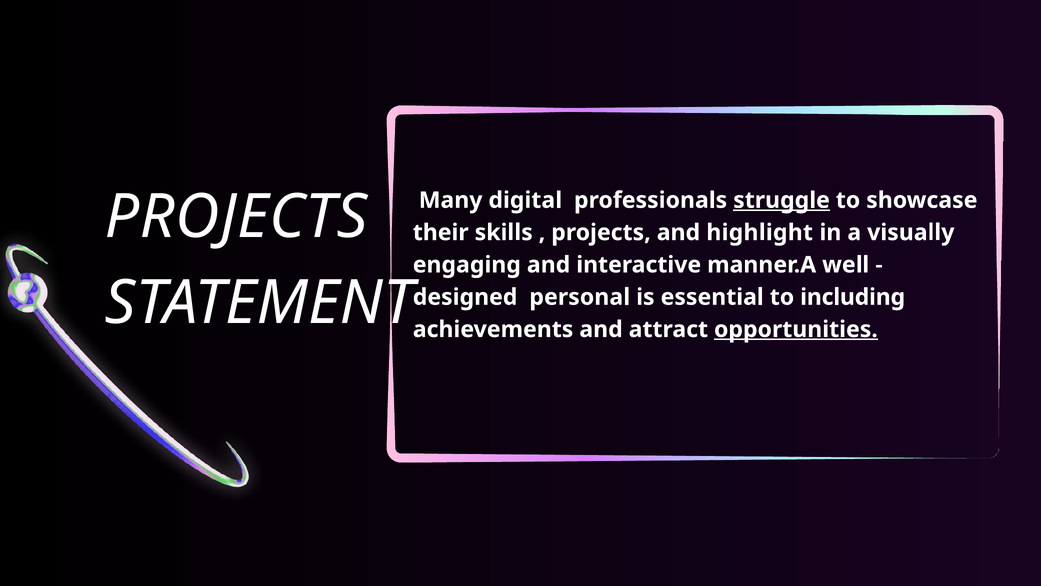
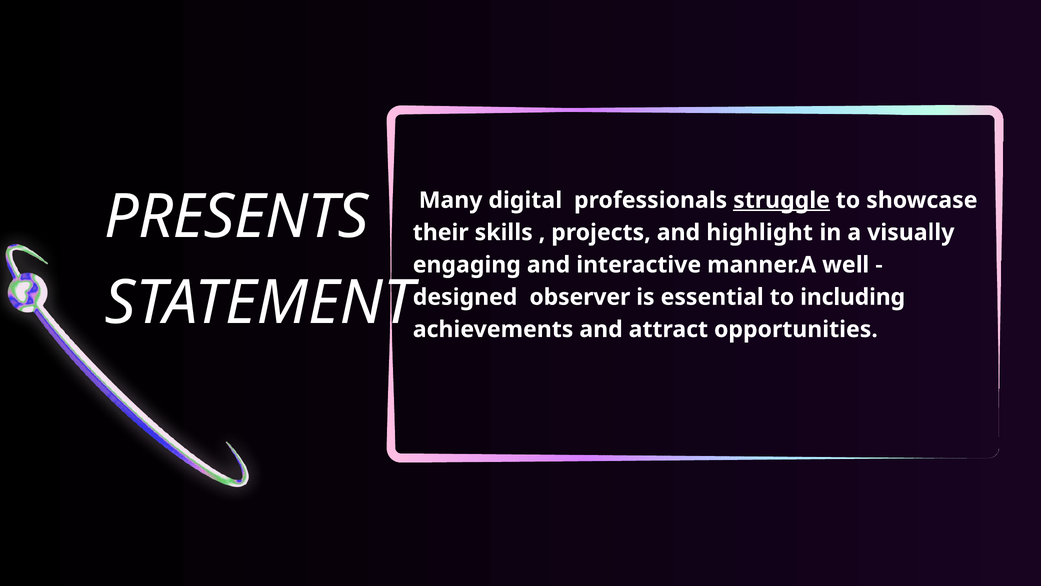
PROJECTS: PROJECTS -> PRESENTS (237, 217)
personal: personal -> observer (580, 297)
opportunities underline: present -> none (796, 329)
